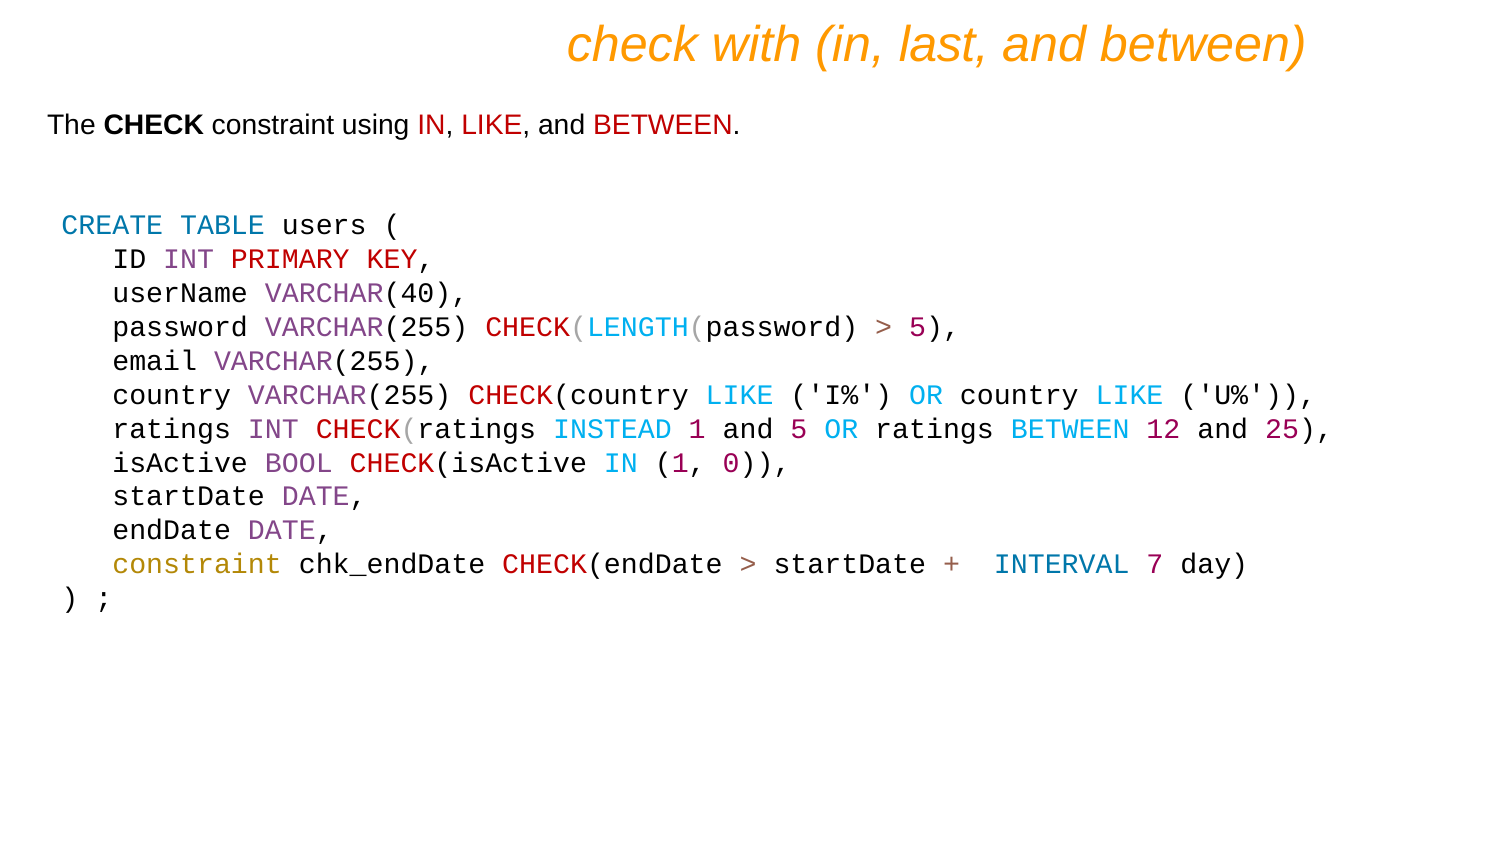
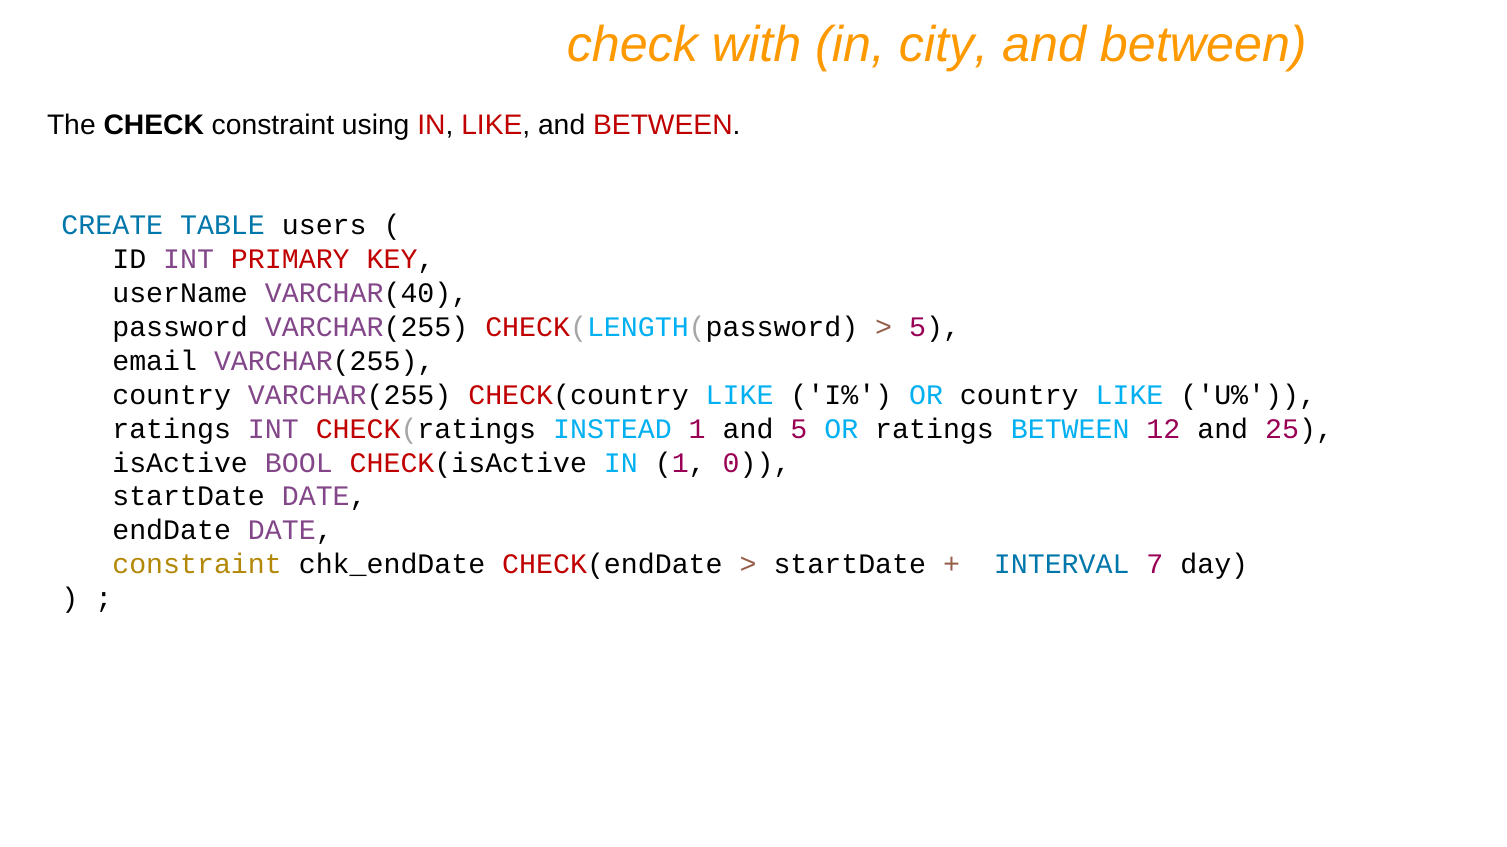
last: last -> city (944, 45)
